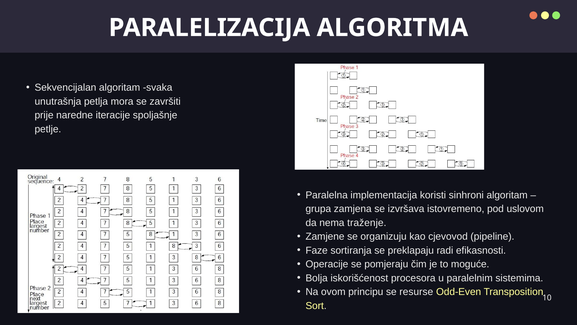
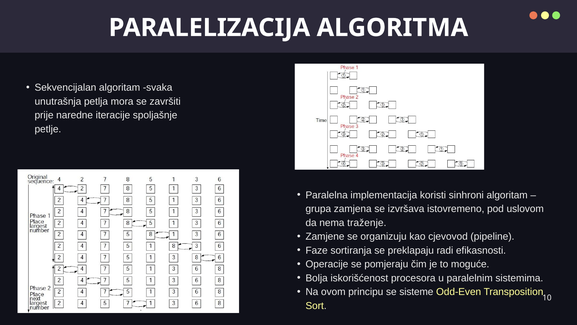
resurse: resurse -> sisteme (416, 292)
